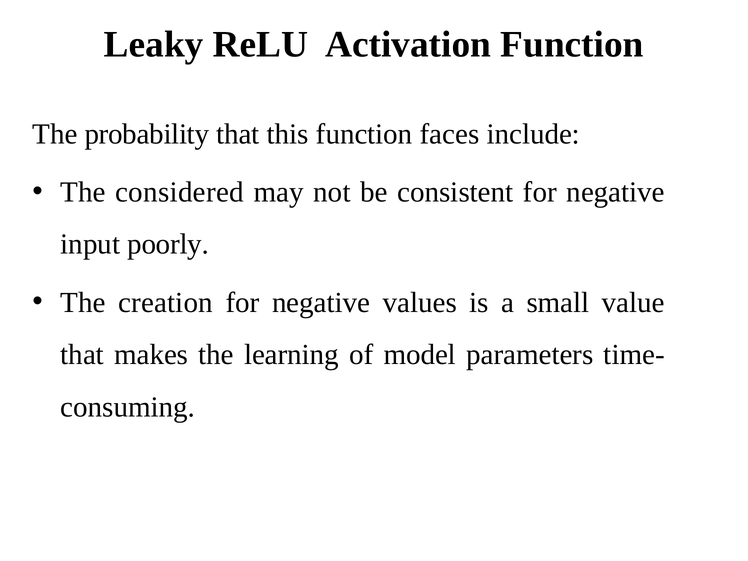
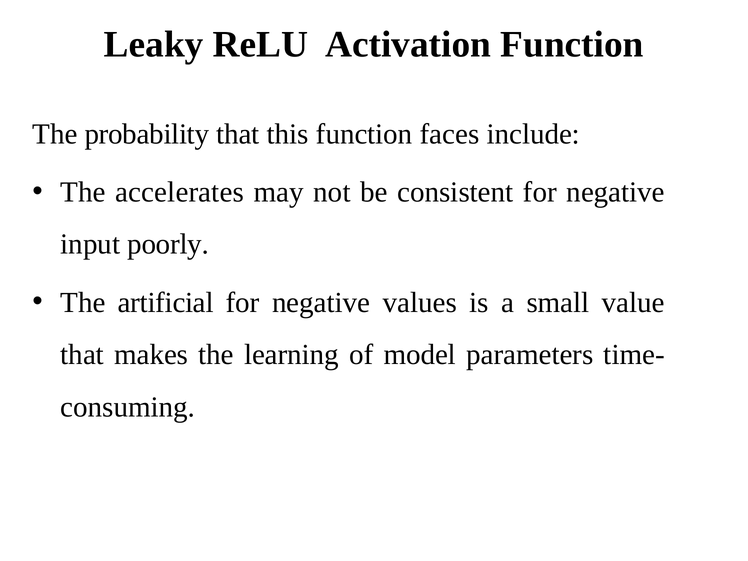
considered: considered -> accelerates (180, 192)
creation: creation -> artificial (166, 302)
